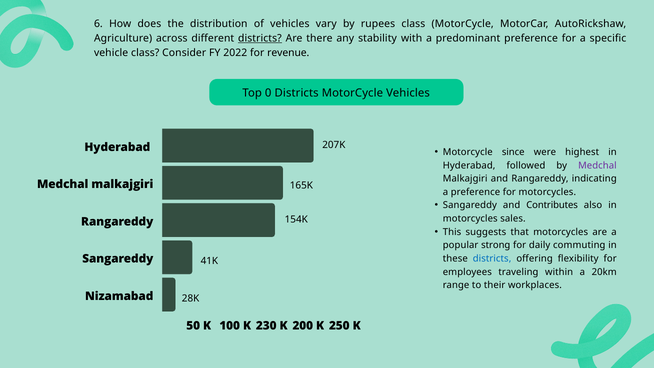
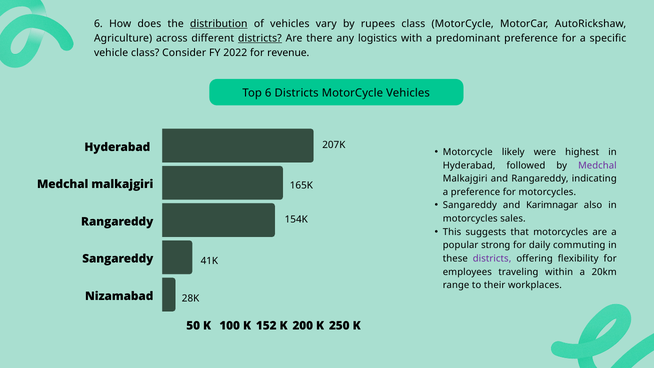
distribution underline: none -> present (219, 24)
stability: stability -> logistics (378, 38)
Top 0: 0 -> 6 (268, 93)
since: since -> likely (513, 152)
Contributes: Contributes -> Karimnagar (552, 205)
districts colour: blue -> purple (492, 259)
230: 230 -> 152 (266, 326)
